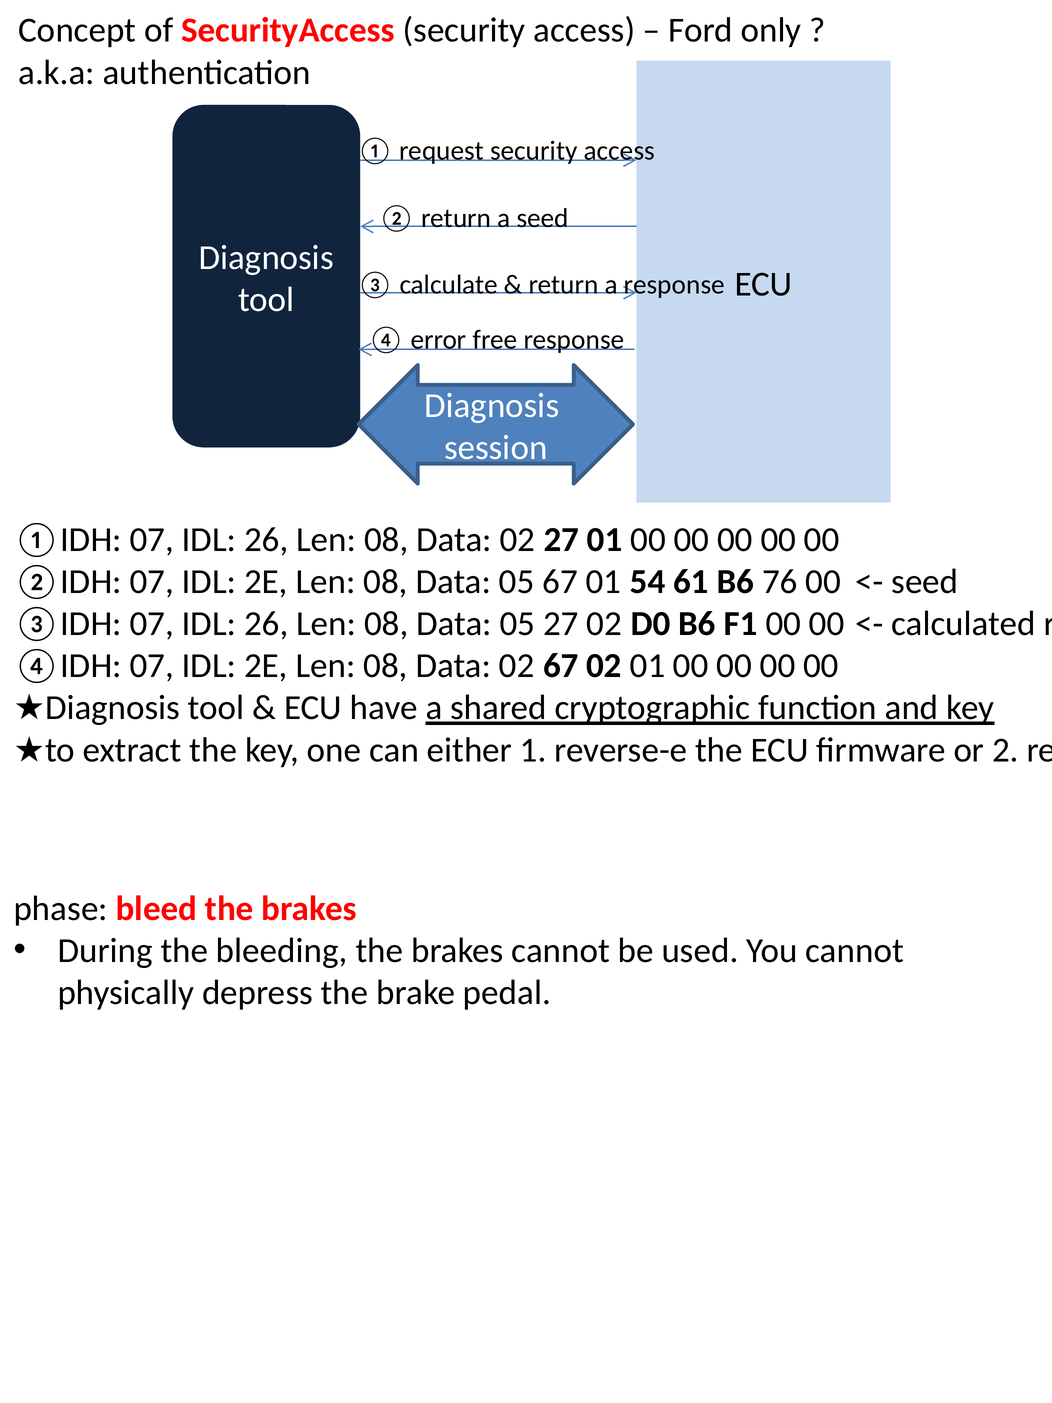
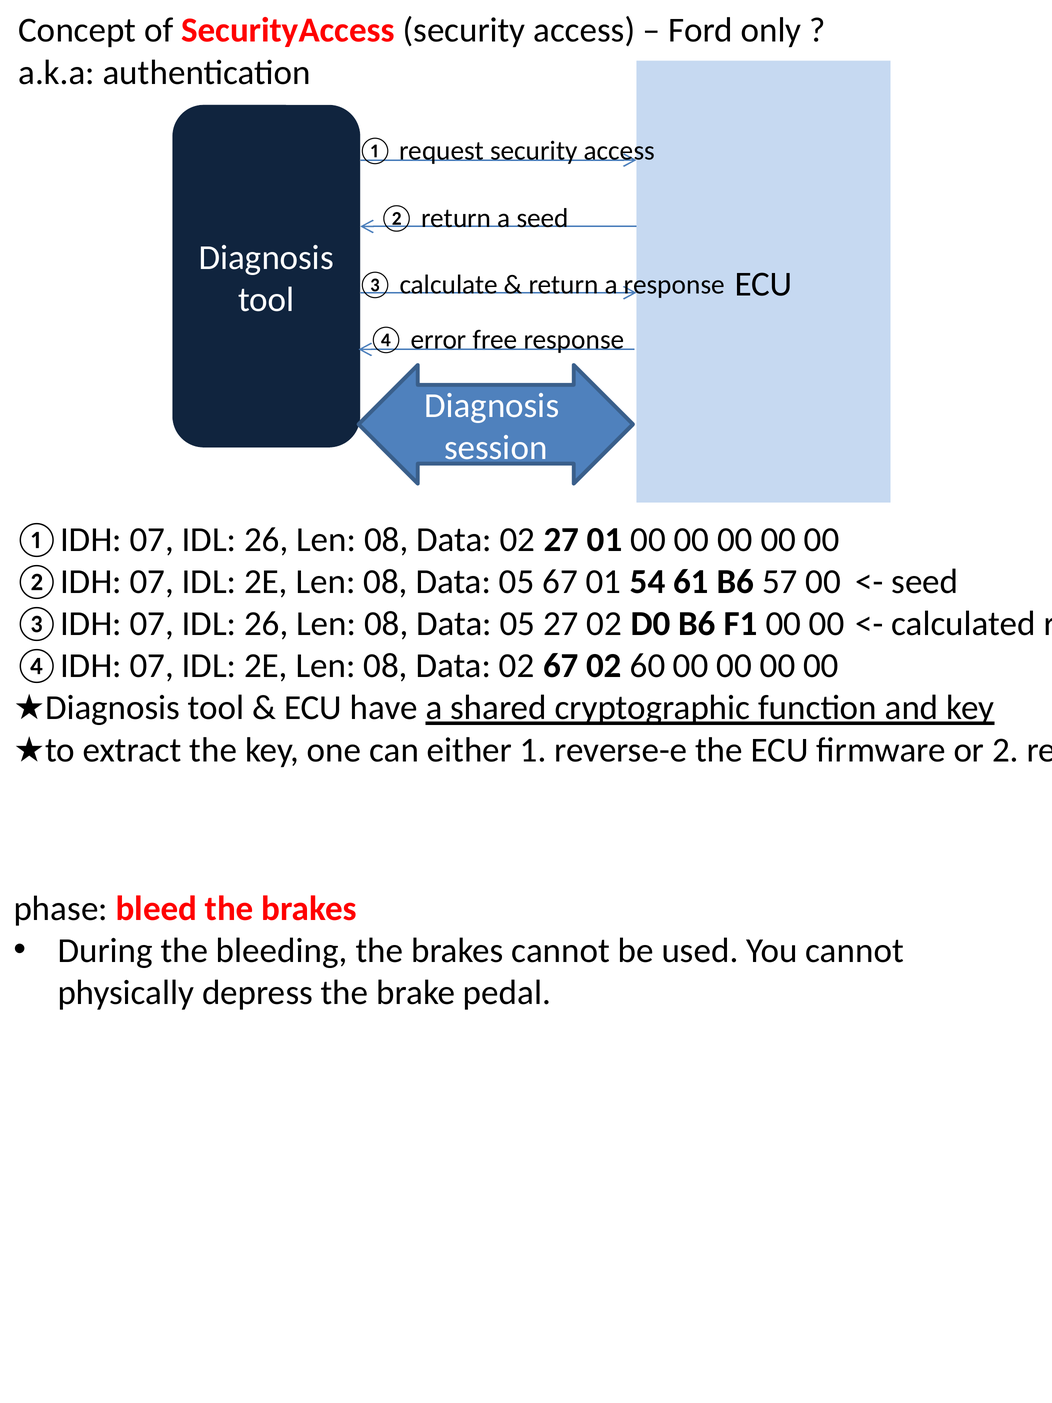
76: 76 -> 57 (780, 581)
02 01: 01 -> 60 (648, 666)
